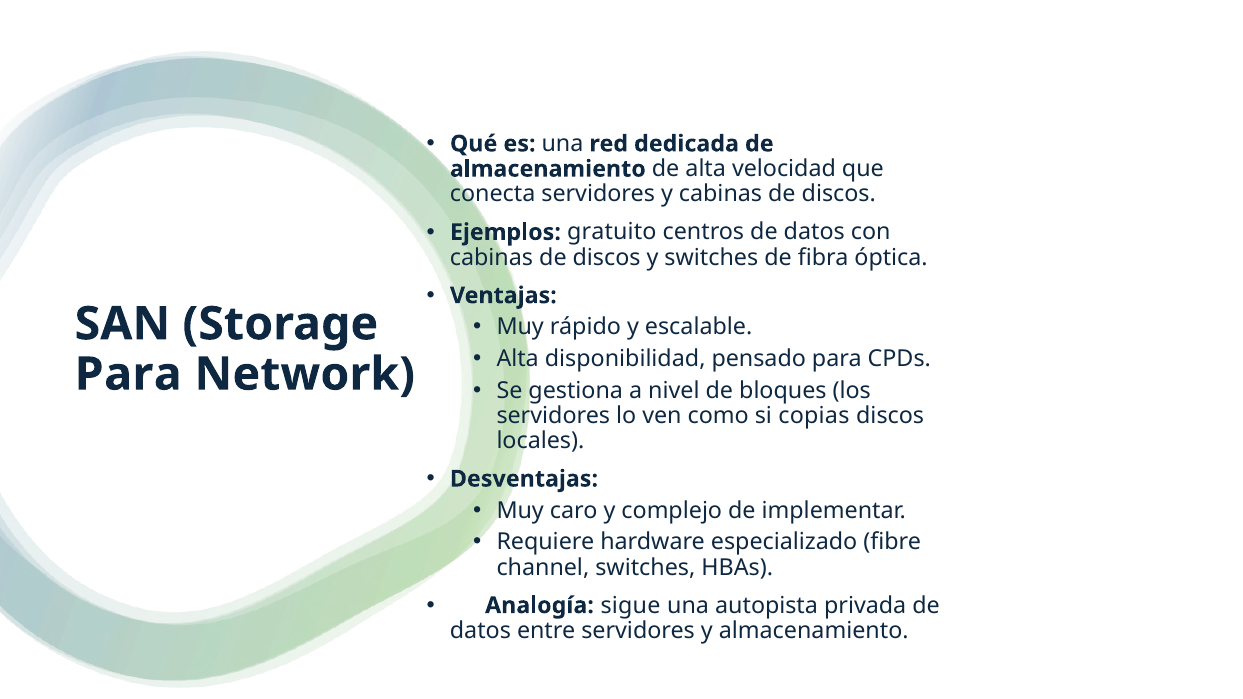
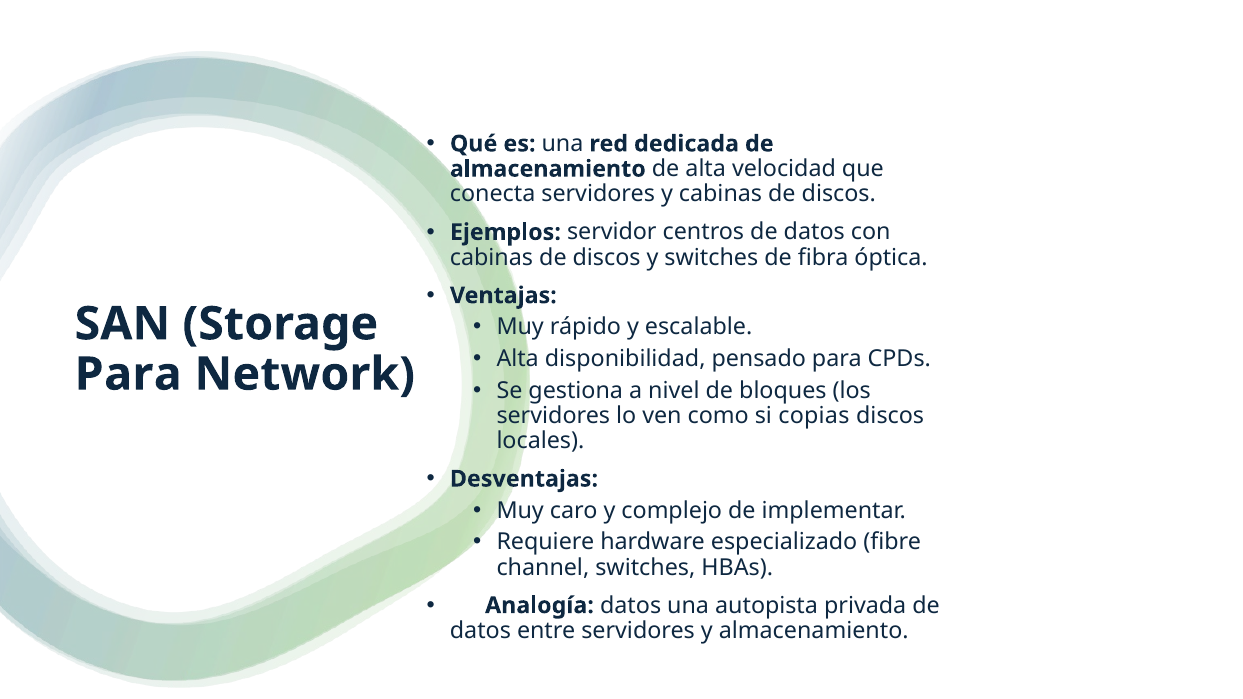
gratuito: gratuito -> servidor (612, 232)
Analogía sigue: sigue -> datos (631, 606)
